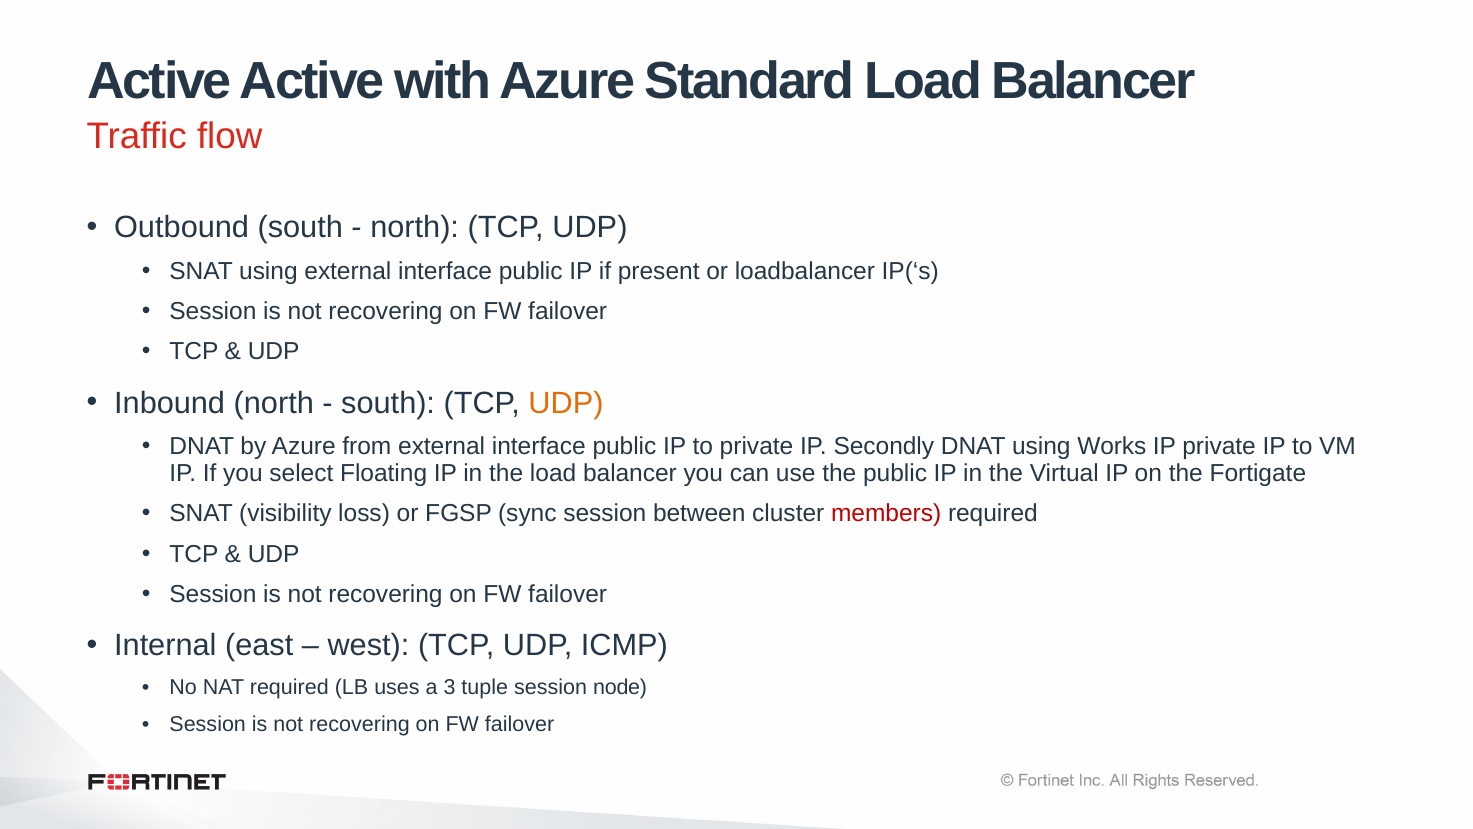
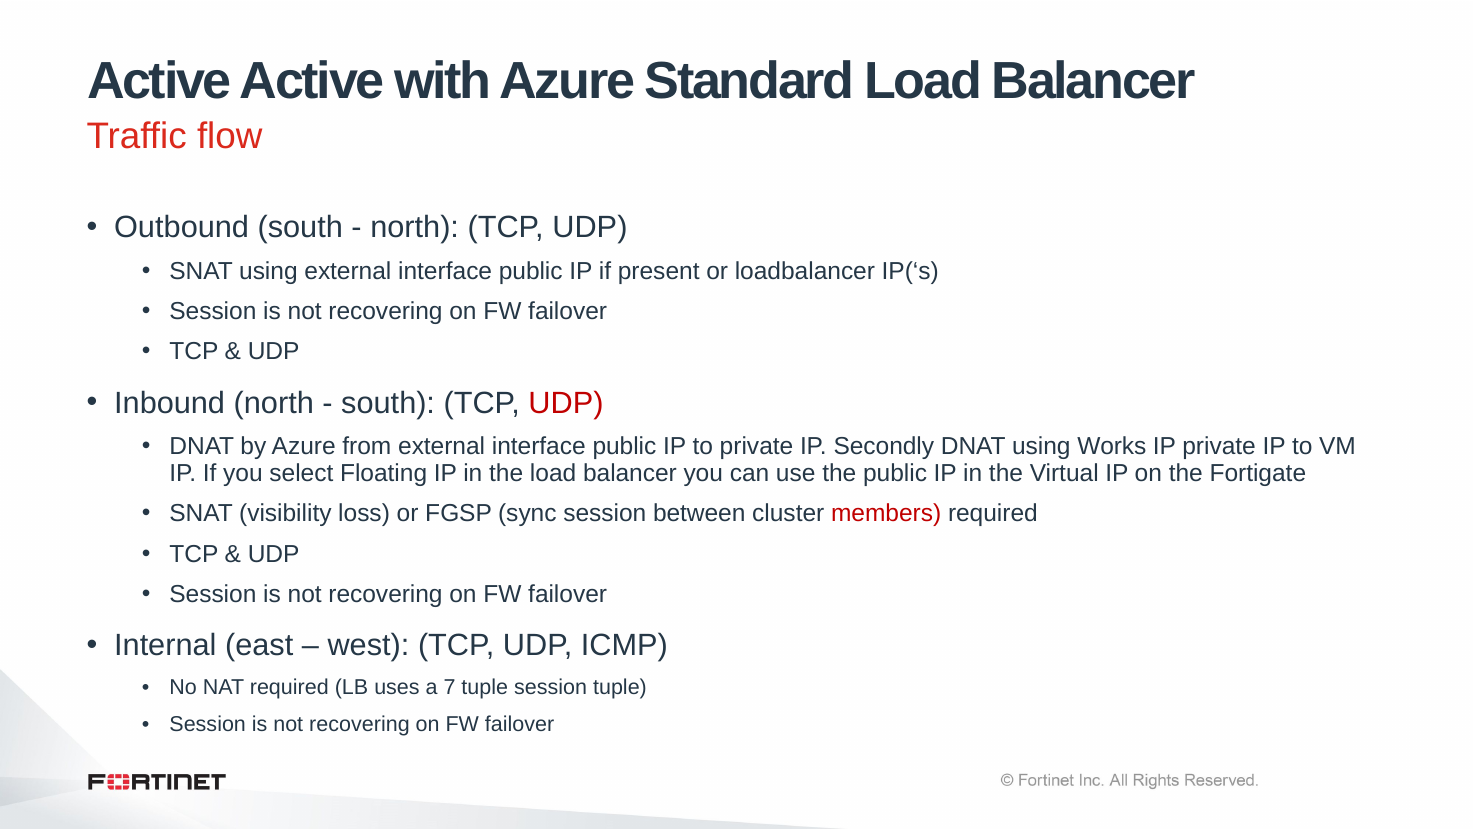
UDP colour: orange -> red (566, 403)
3: 3 -> 7 (450, 687)
session node: node -> tuple (620, 687)
